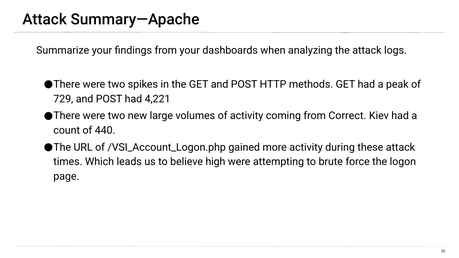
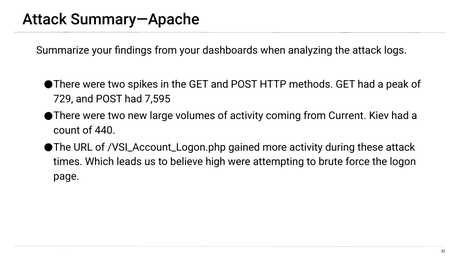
4,221: 4,221 -> 7,595 (158, 99)
Correct: Correct -> Current (347, 116)
